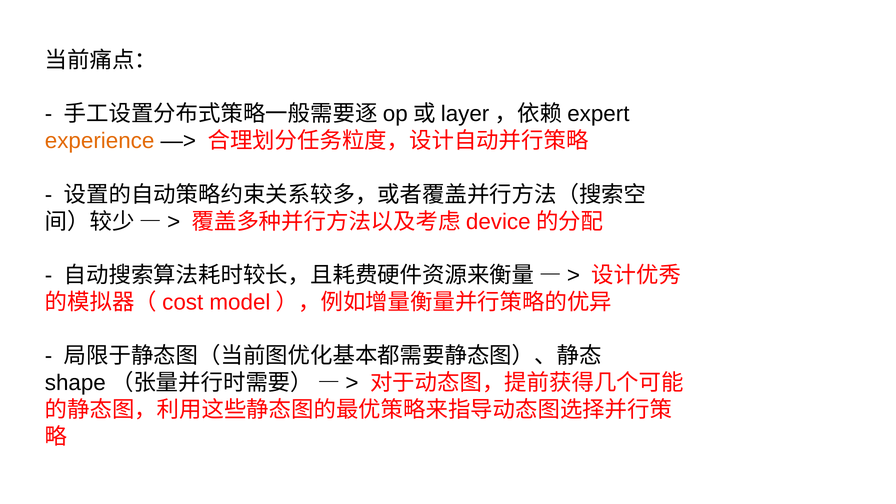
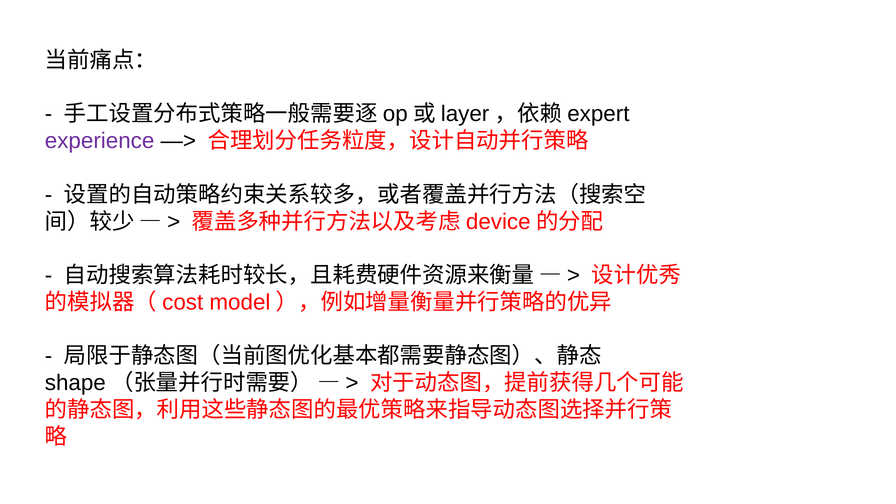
experience colour: orange -> purple (100, 141)
